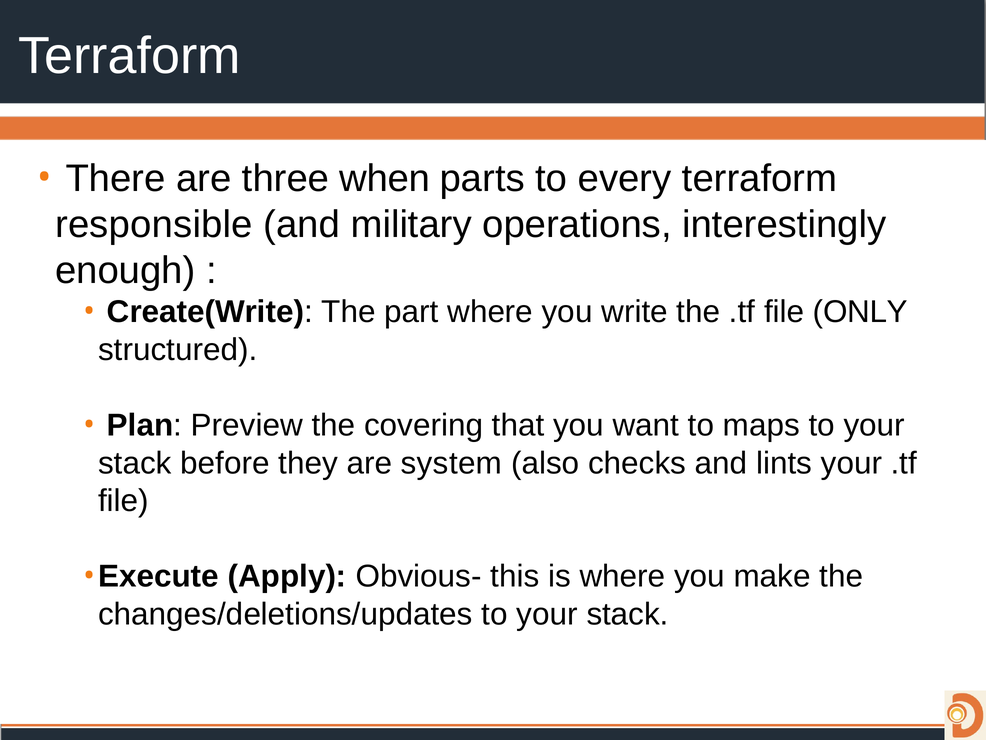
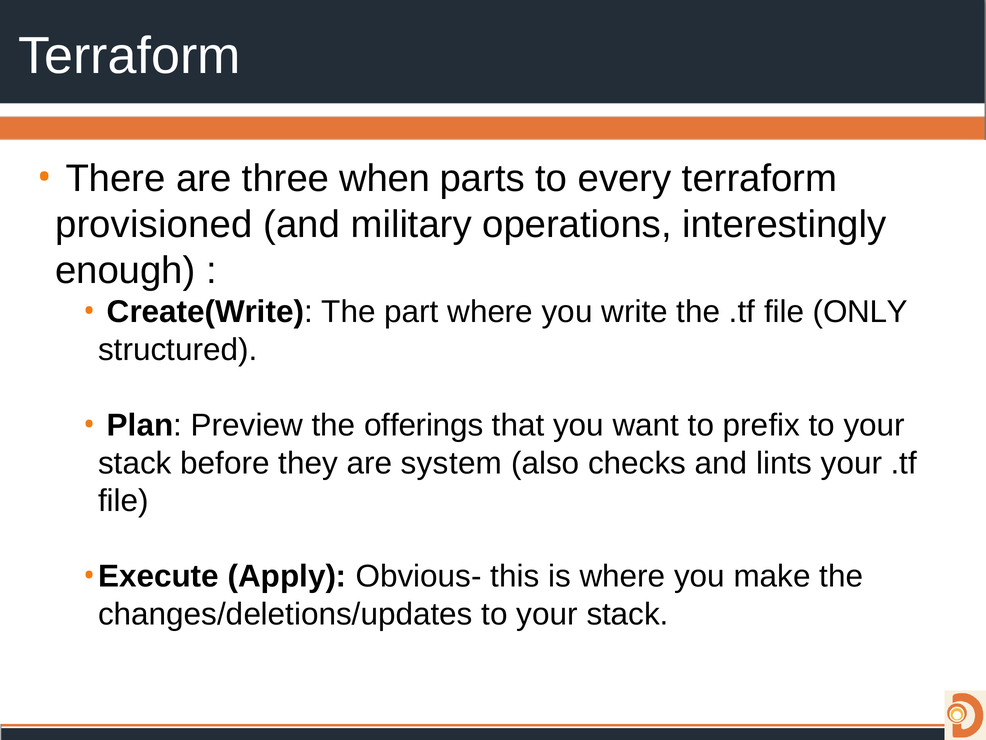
responsible: responsible -> provisioned (154, 224)
covering: covering -> offerings (424, 425)
maps: maps -> prefix (761, 425)
